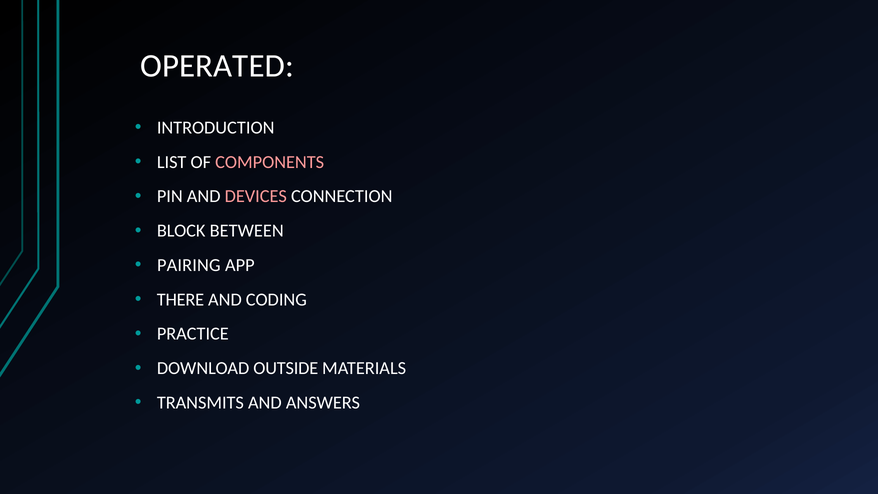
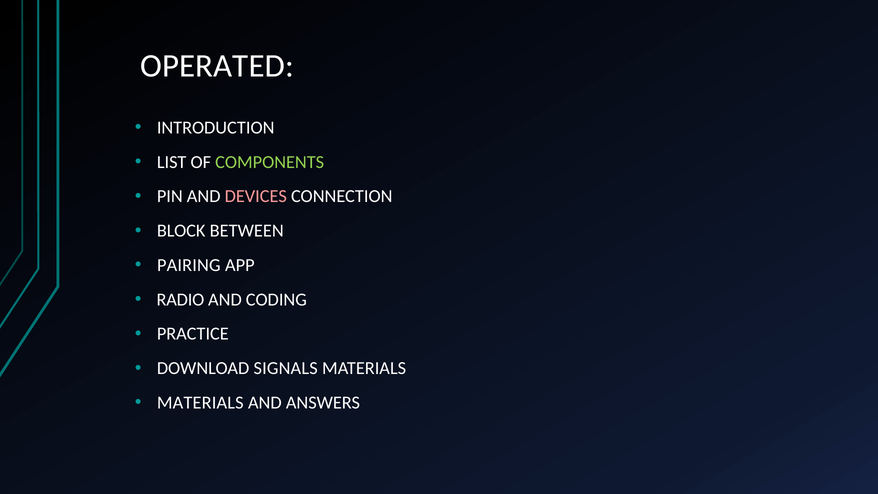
COMPONENTS colour: pink -> light green (270, 162)
THERE: THERE -> RADIO (180, 300)
OUTSIDE: OUTSIDE -> SIGNALS (286, 368)
TRANSMITS: TRANSMITS -> MATERIALS (200, 403)
